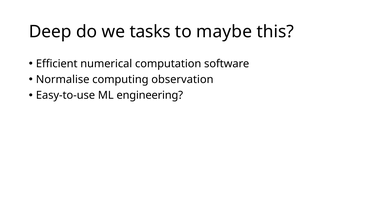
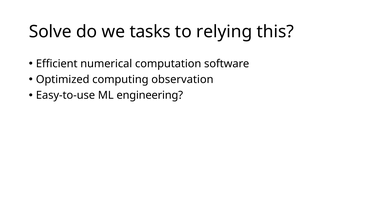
Deep: Deep -> Solve (50, 32)
maybe: maybe -> relying (224, 32)
Normalise: Normalise -> Optimized (63, 80)
